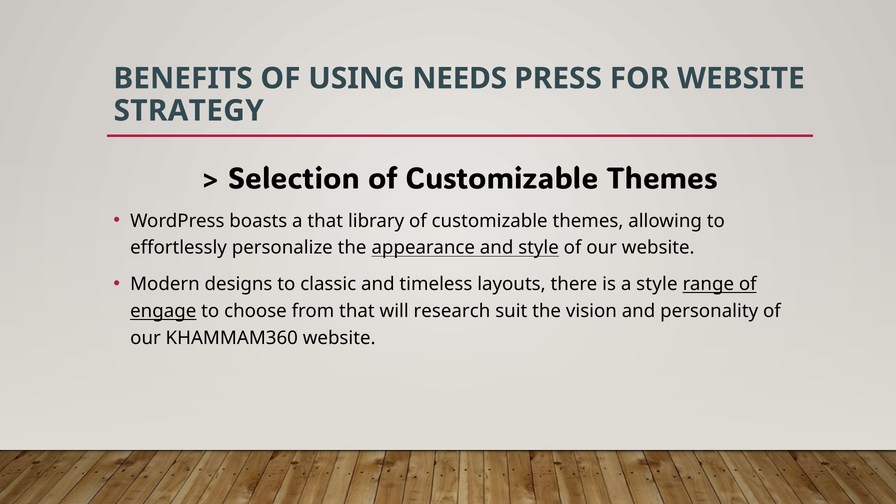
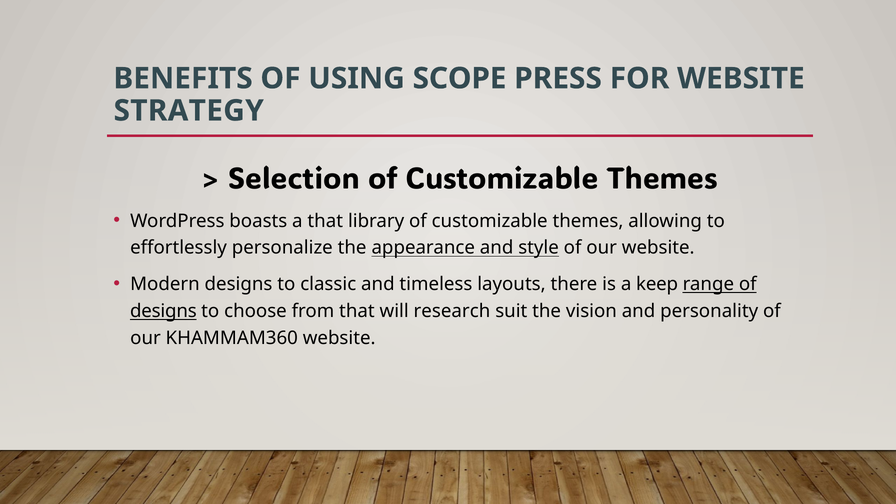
NEEDS: NEEDS -> SCOPE (460, 78)
a style: style -> keep (657, 284)
engage: engage -> designs (163, 311)
